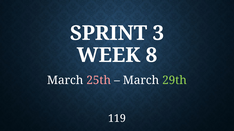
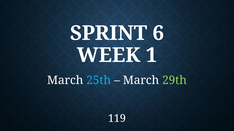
3: 3 -> 6 (158, 33)
8: 8 -> 1 (151, 55)
25th colour: pink -> light blue (99, 81)
